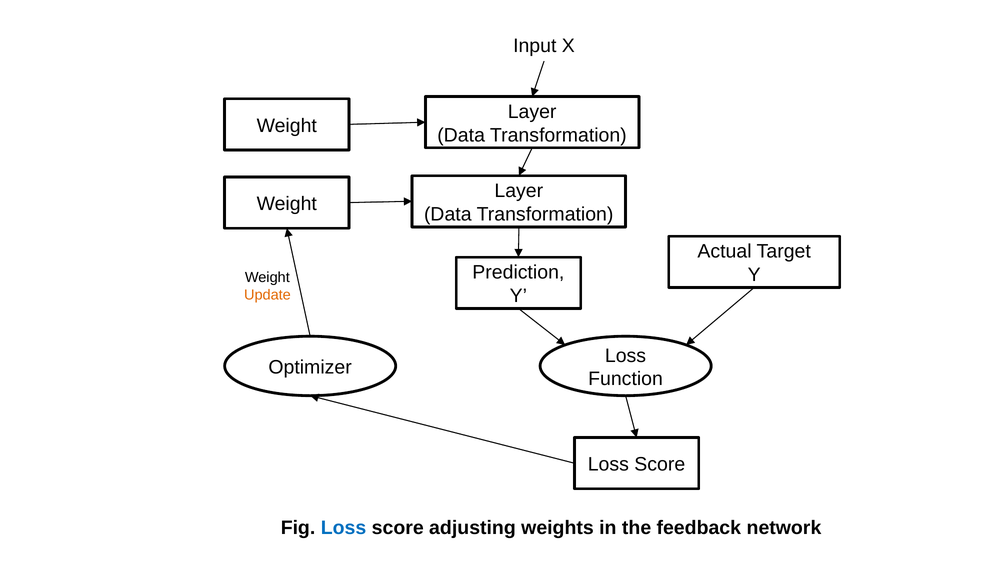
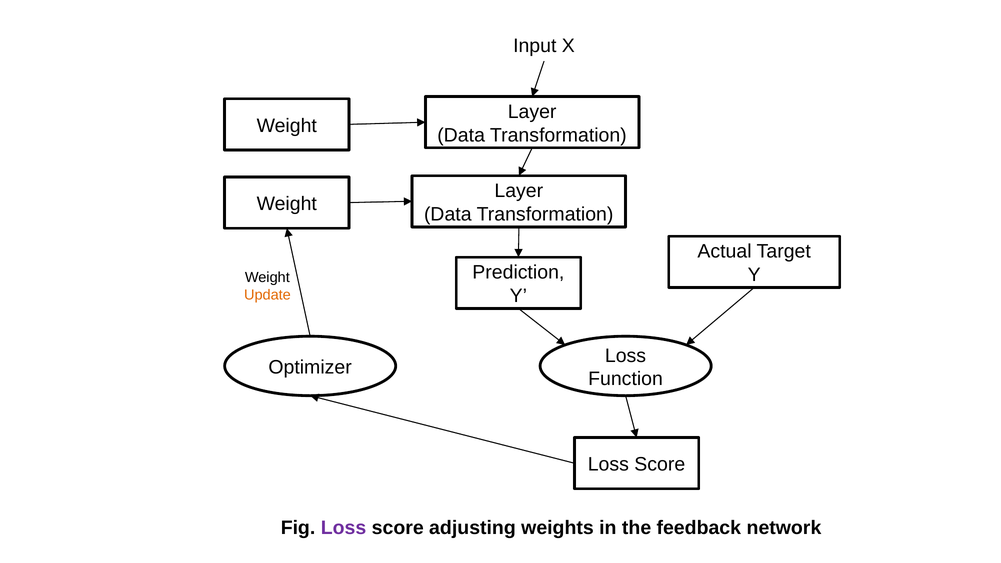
Loss colour: blue -> purple (344, 528)
